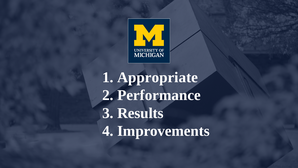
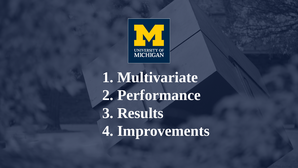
Appropriate: Appropriate -> Multivariate (158, 77)
